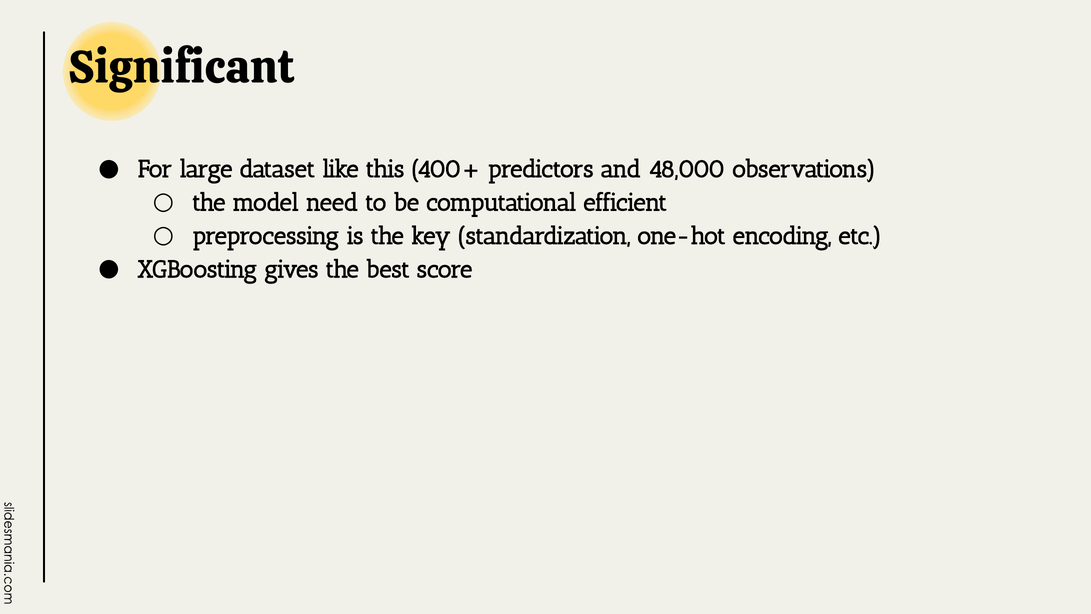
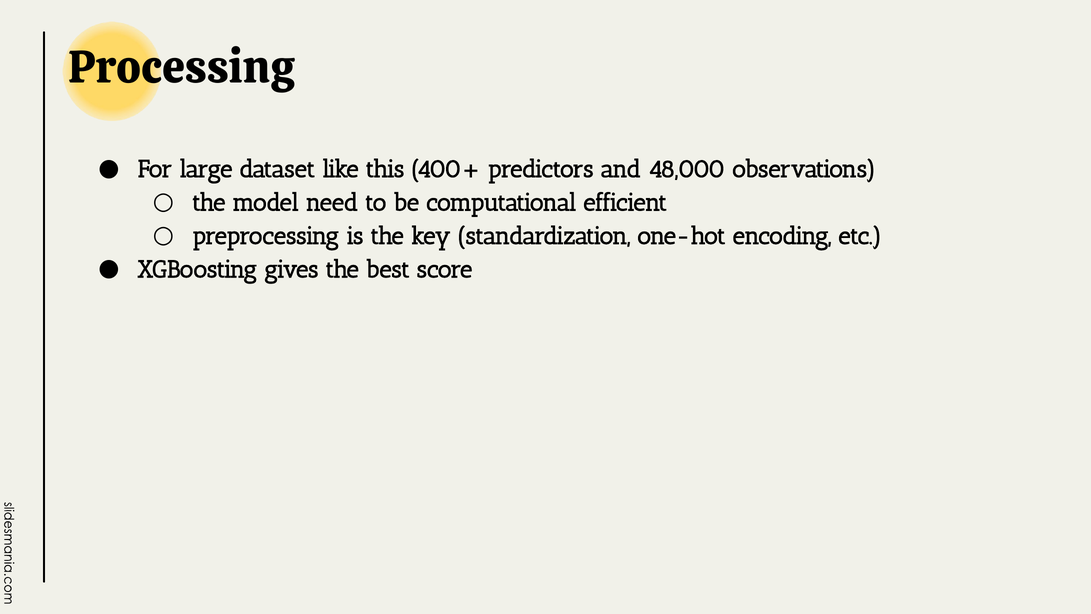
Significant: Significant -> Processing (182, 68)
